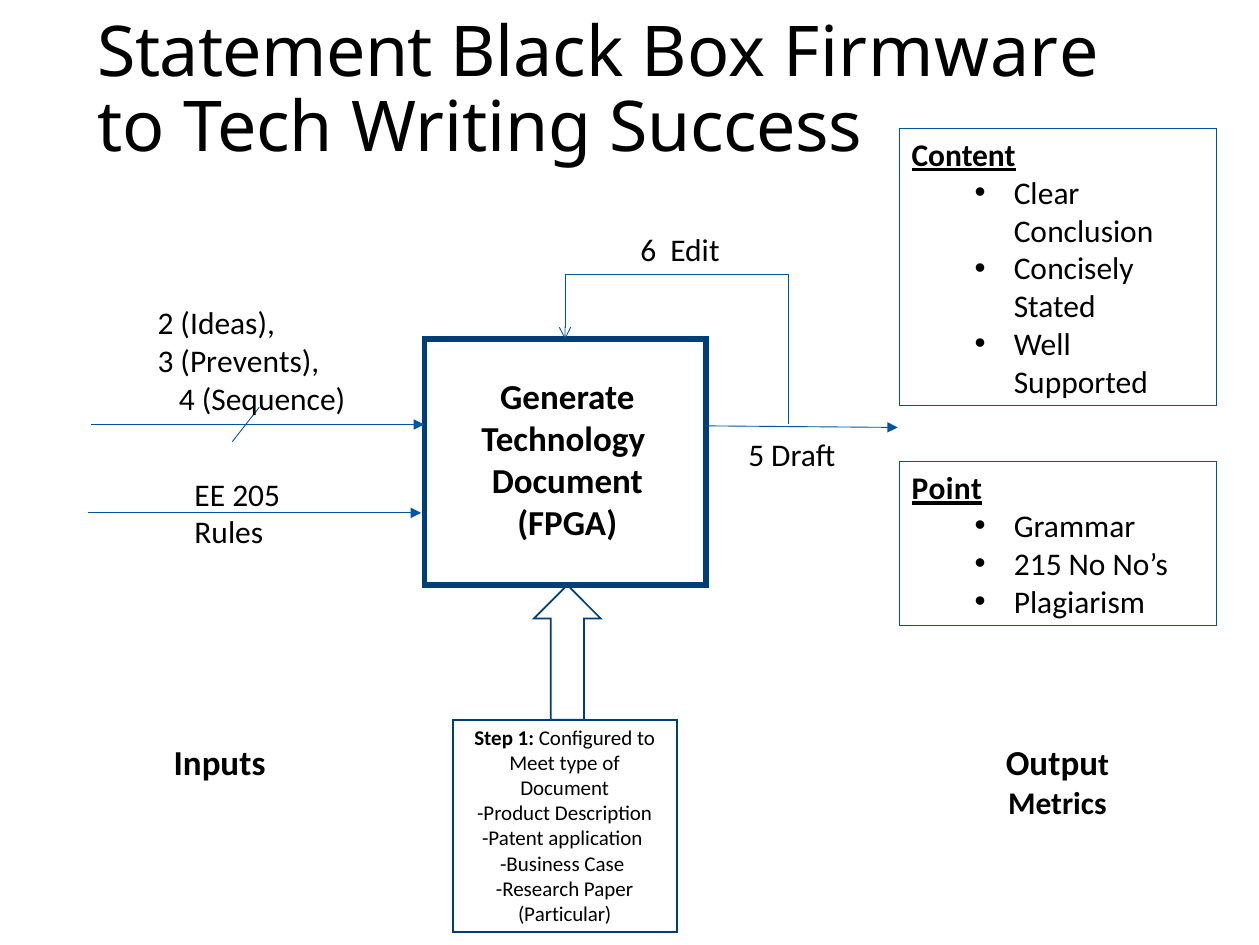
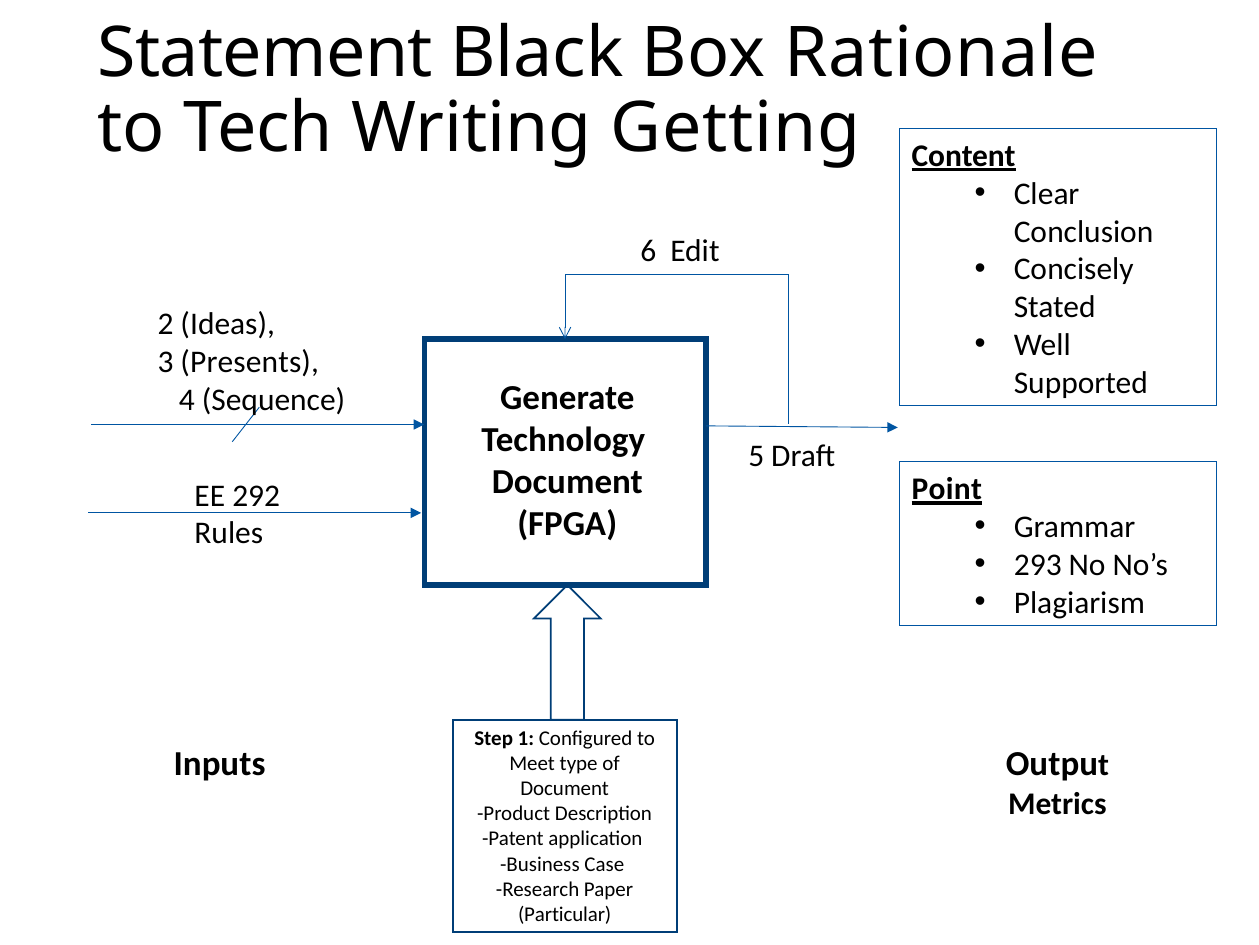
Firmware: Firmware -> Rationale (941, 53)
Success: Success -> Getting (735, 128)
Prevents: Prevents -> Presents (250, 362)
205: 205 -> 292 (256, 495)
215: 215 -> 293 (1038, 564)
